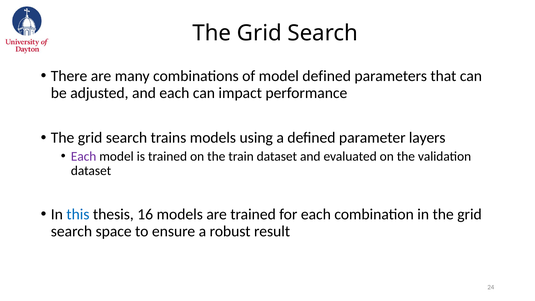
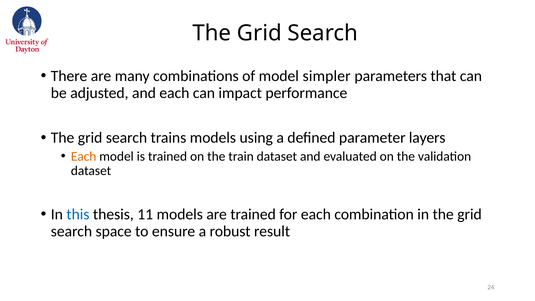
model defined: defined -> simpler (327, 76)
Each colour: purple -> orange (84, 156)
16: 16 -> 11 (145, 214)
